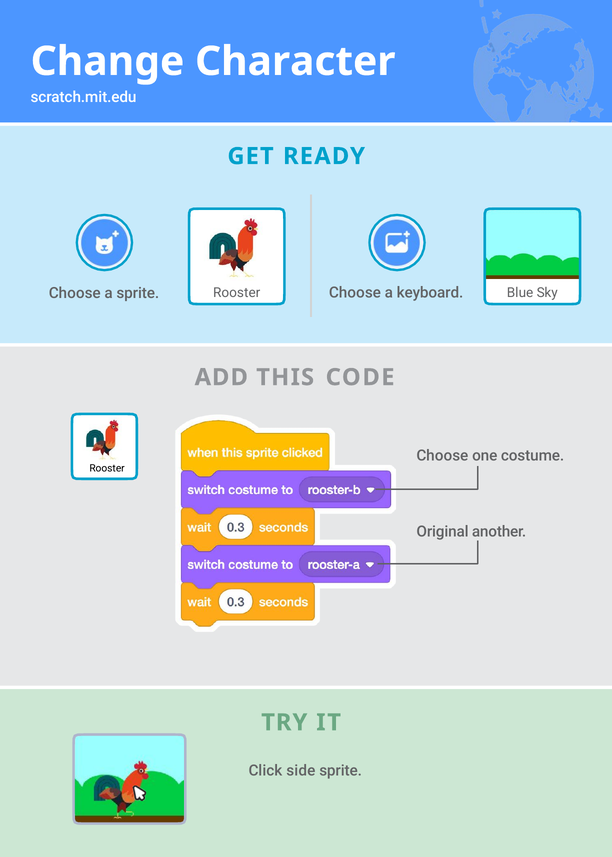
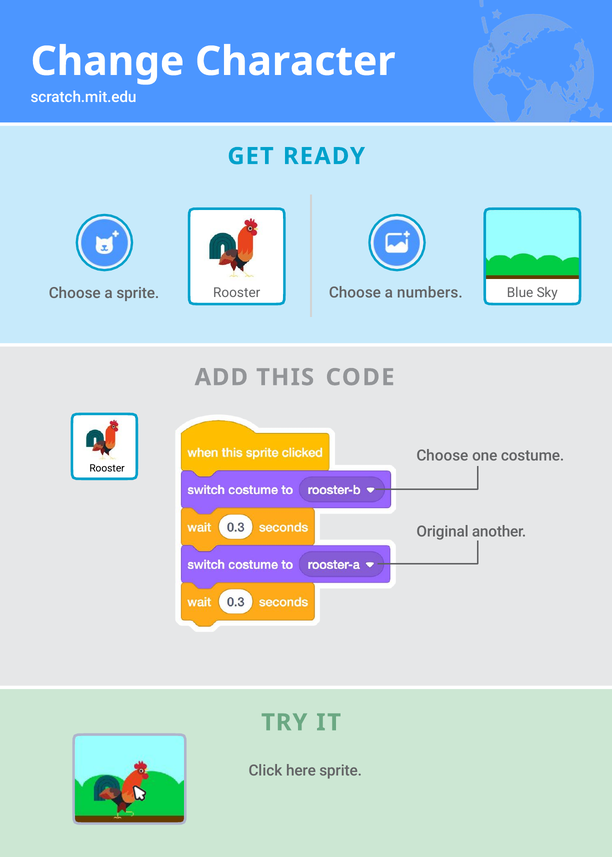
keyboard: keyboard -> numbers (430, 293)
side: side -> here (301, 770)
